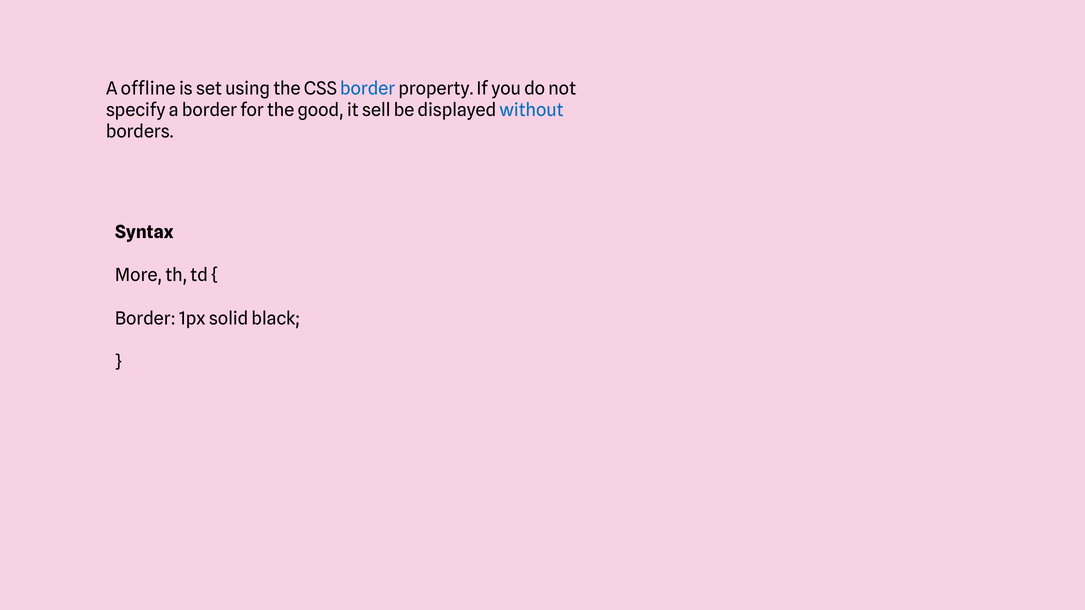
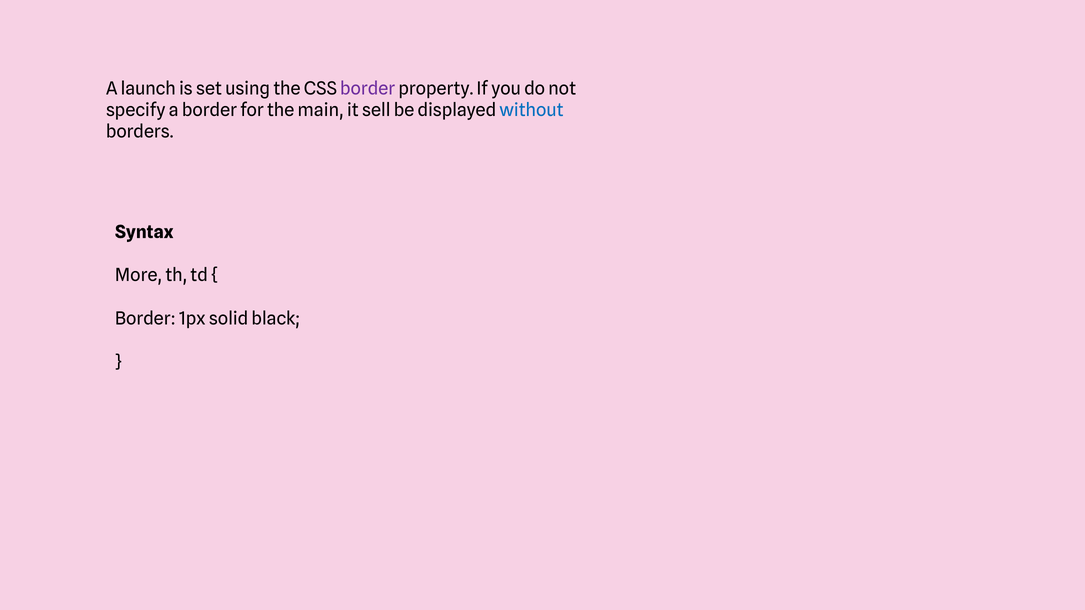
offline: offline -> launch (148, 89)
border colour: blue -> purple (368, 89)
good: good -> main (321, 110)
